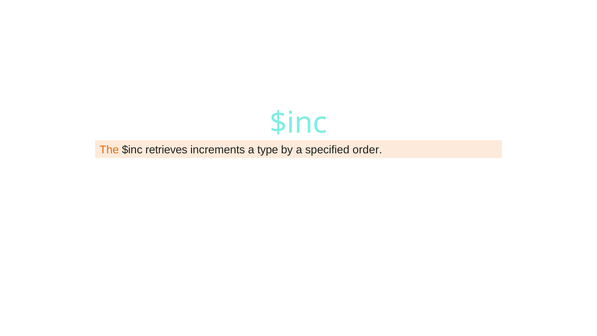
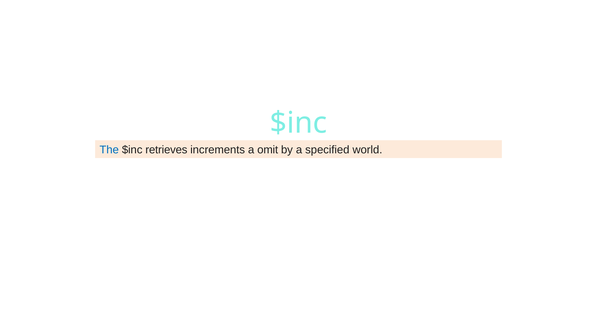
The colour: orange -> blue (109, 150)
type: type -> omit (268, 150)
order: order -> world (367, 150)
